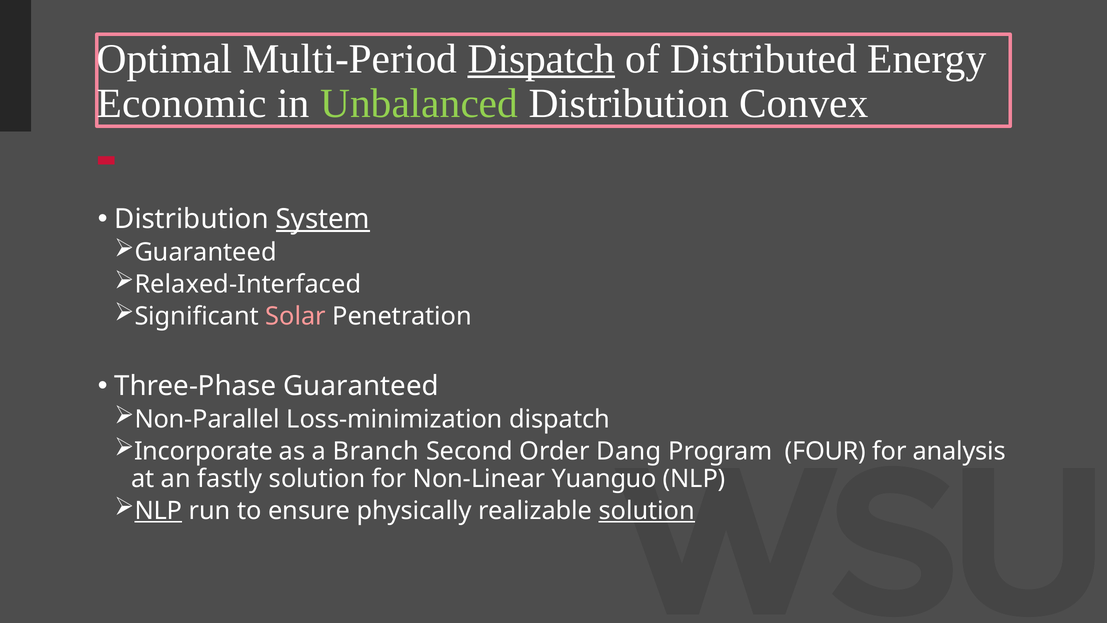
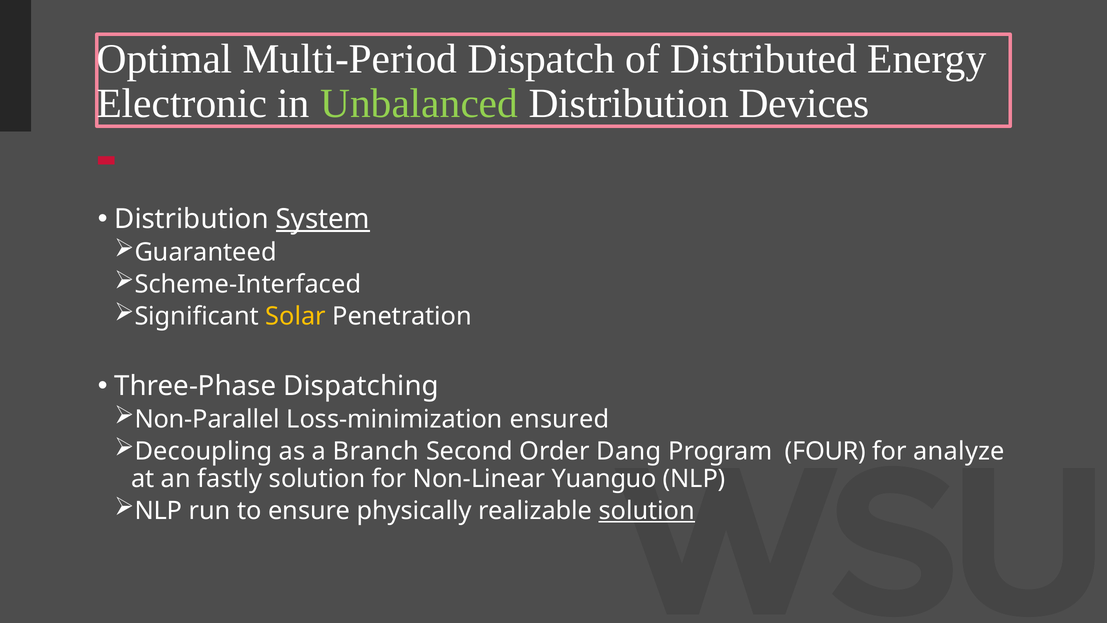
Dispatch underline: present -> none (541, 59)
Economic: Economic -> Electronic (182, 104)
Convex: Convex -> Devices (804, 104)
Relaxed-Interfaced: Relaxed-Interfaced -> Scheme-Interfaced (248, 284)
Solar colour: pink -> yellow (296, 316)
Three-Phase Guaranteed: Guaranteed -> Dispatching (361, 386)
Loss-minimization dispatch: dispatch -> ensured (559, 419)
Incorporate: Incorporate -> Decoupling (203, 451)
analysis: analysis -> analyze (959, 451)
NLP underline: present -> none (158, 510)
